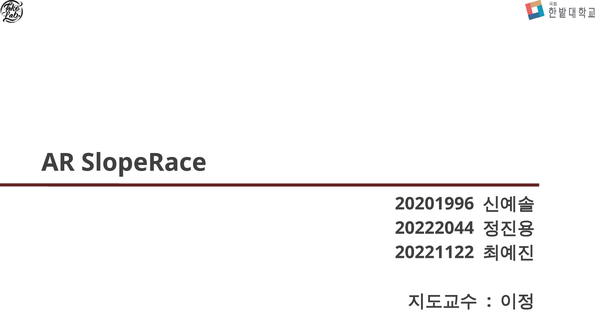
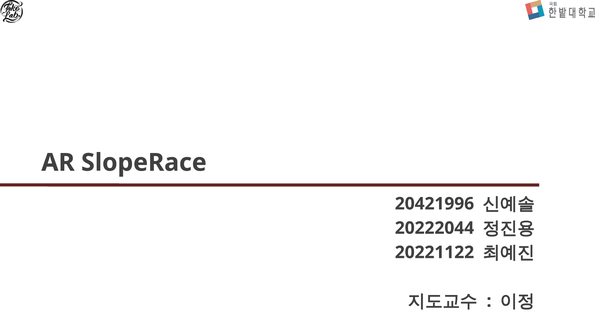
20201996: 20201996 -> 20421996 (434, 204)
